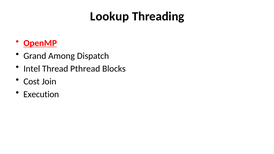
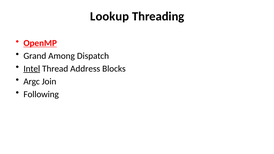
Intel underline: none -> present (32, 69)
Pthread: Pthread -> Address (85, 69)
Cost: Cost -> Argc (32, 81)
Execution: Execution -> Following (41, 94)
